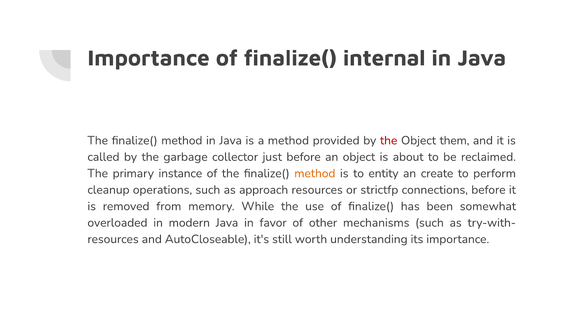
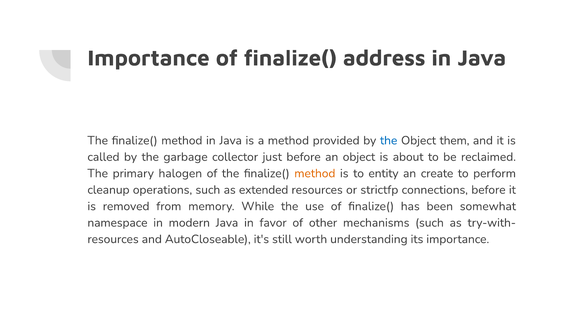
internal: internal -> address (384, 58)
the colour: red -> blue (389, 141)
instance: instance -> halogen (180, 174)
approach: approach -> extended (264, 190)
overloaded: overloaded -> namespace (117, 223)
